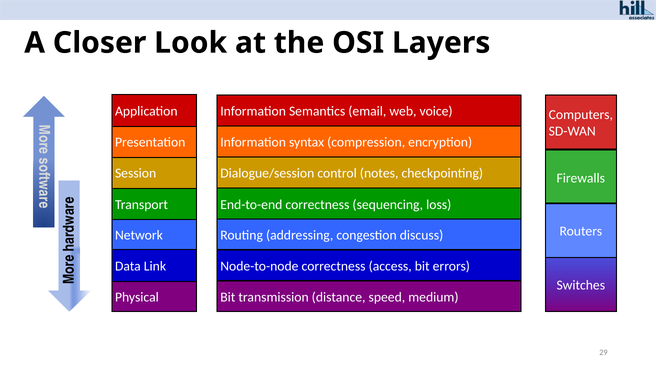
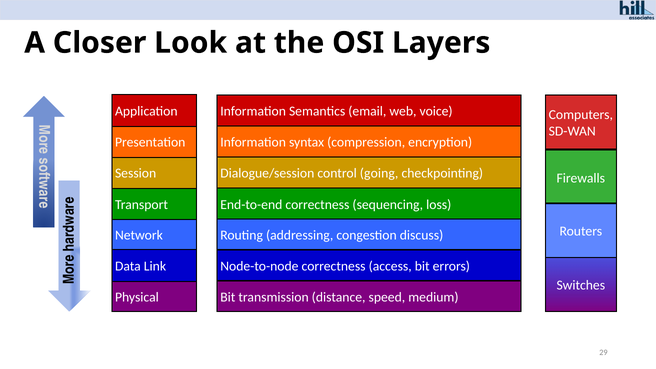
notes: notes -> going (379, 173)
